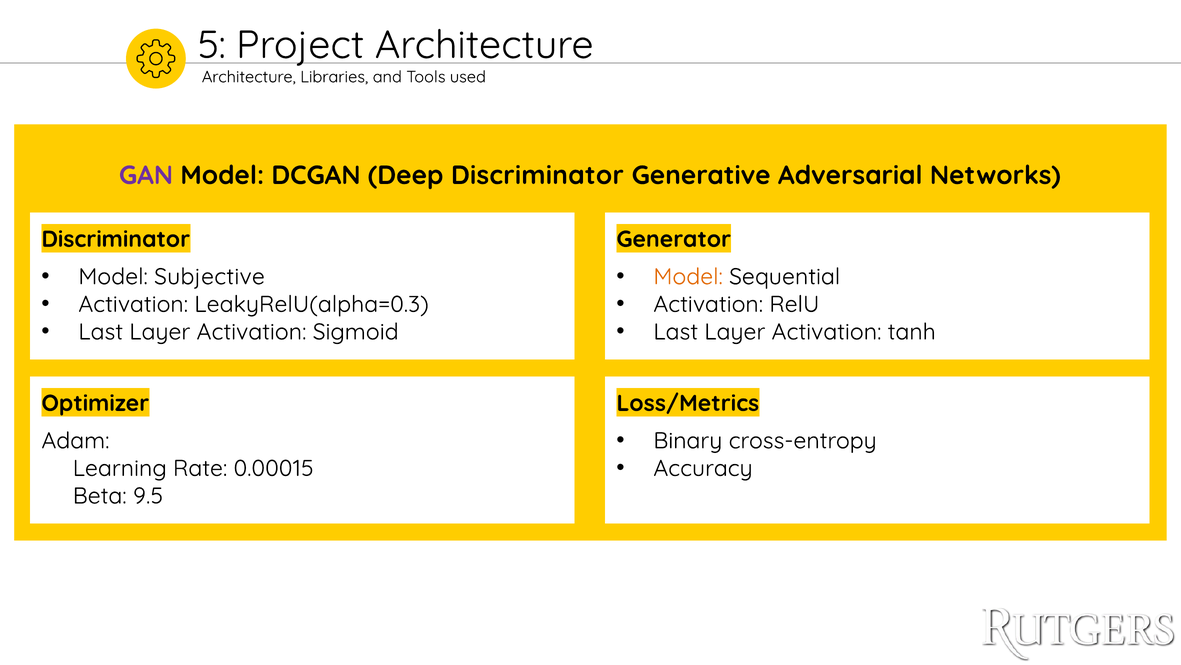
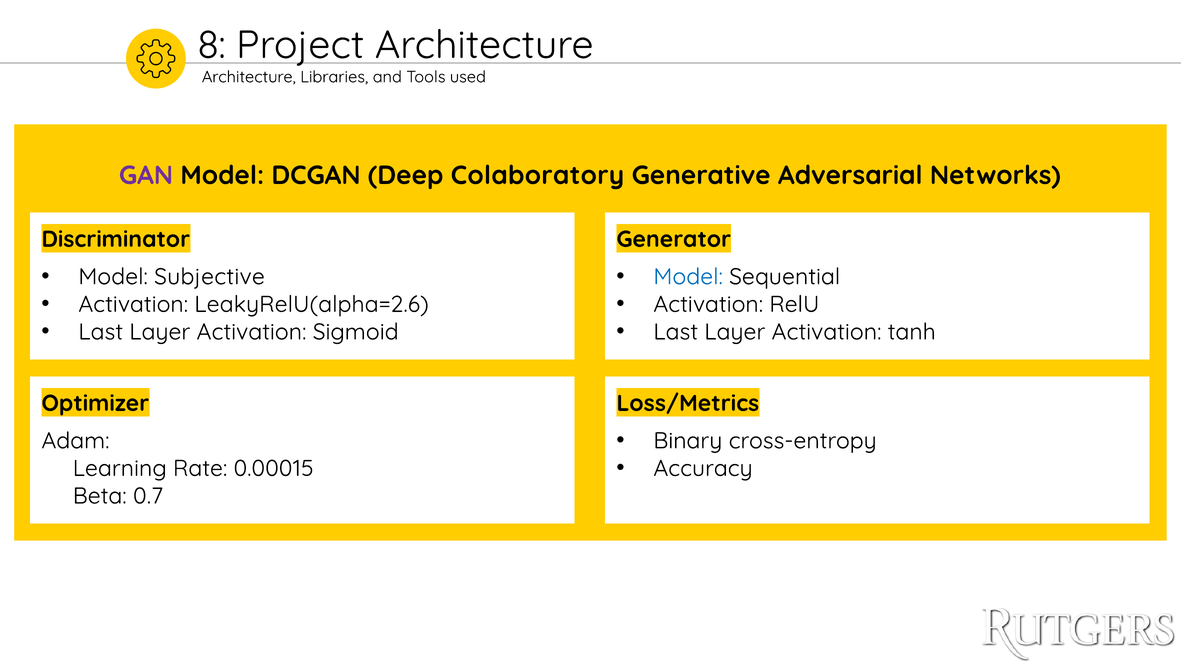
5: 5 -> 8 (212, 45)
Deep Discriminator: Discriminator -> Colaboratory (537, 175)
Model colour: orange -> blue (688, 276)
LeakyRelU(alpha=0.3: LeakyRelU(alpha=0.3 -> LeakyRelU(alpha=2.6 (312, 304)
9.5: 9.5 -> 0.7 (148, 495)
